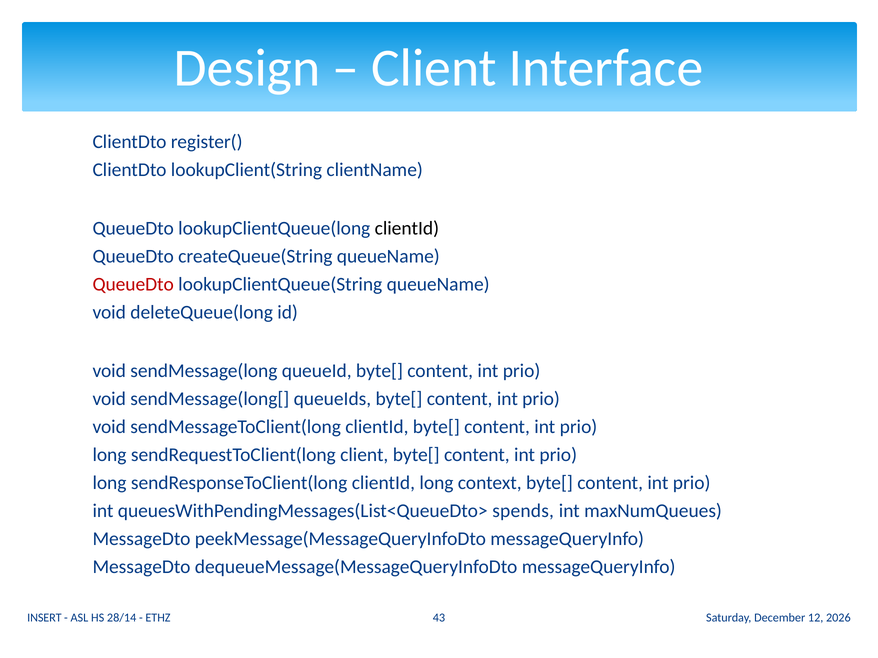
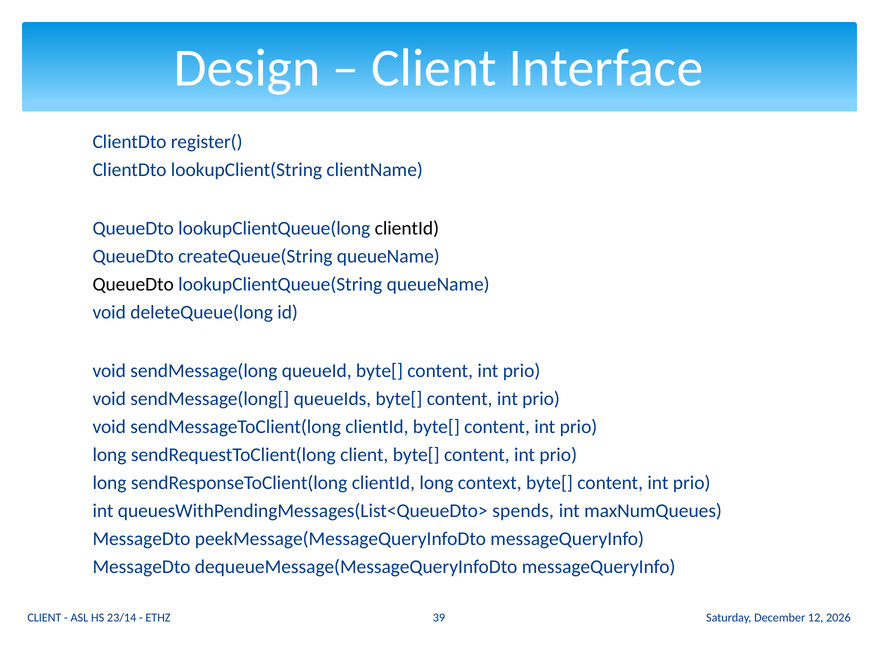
QueueDto colour: red -> black (133, 284)
INSERT: INSERT -> CLIENT (44, 618)
28/14: 28/14 -> 23/14 (122, 618)
43: 43 -> 39 (439, 618)
